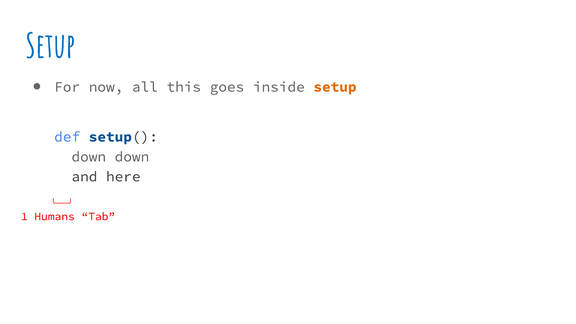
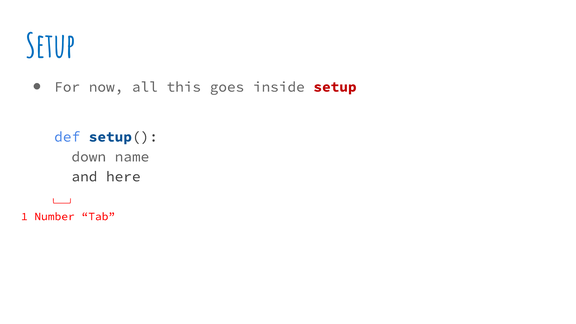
setup colour: orange -> red (335, 87)
down down: down -> name (132, 157)
Humans: Humans -> Number (55, 216)
